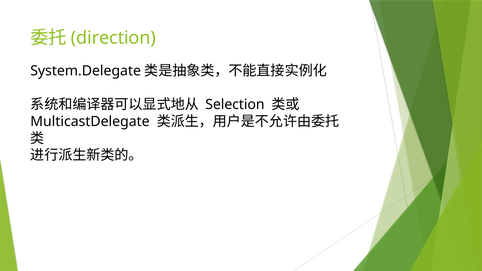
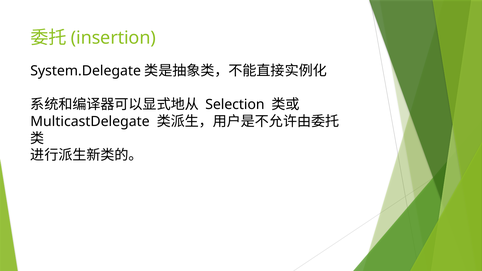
direction: direction -> insertion (113, 38)
